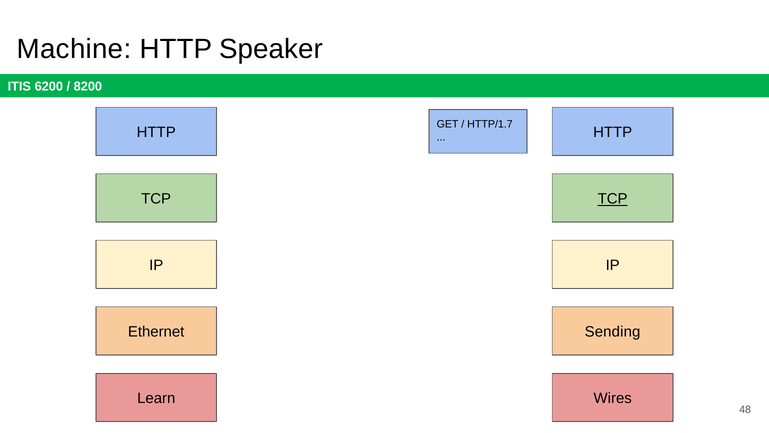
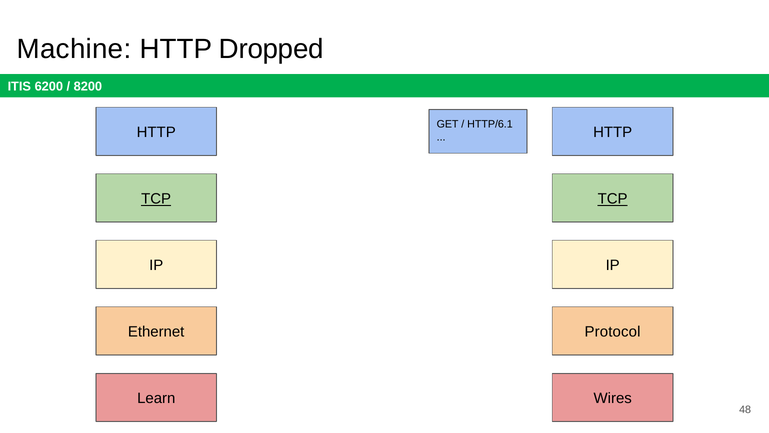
Speaker: Speaker -> Dropped (271, 49)
HTTP/1.7: HTTP/1.7 -> HTTP/6.1 (490, 124)
TCP underline: none -> present (156, 199)
Sending: Sending -> Protocol (613, 332)
